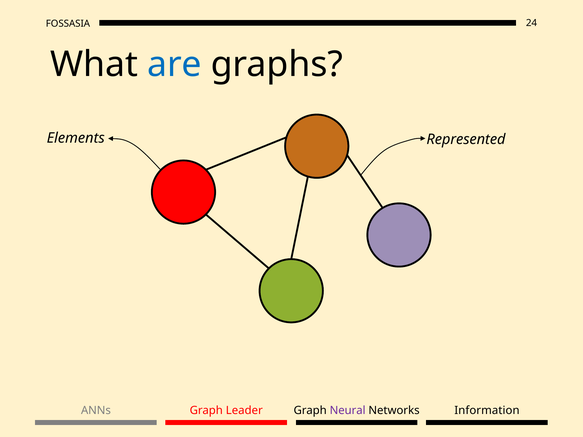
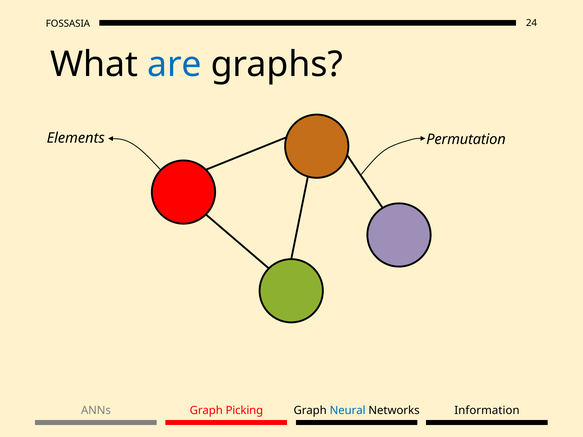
Represented: Represented -> Permutation (466, 139)
Leader: Leader -> Picking (244, 411)
Neural colour: purple -> blue (348, 411)
